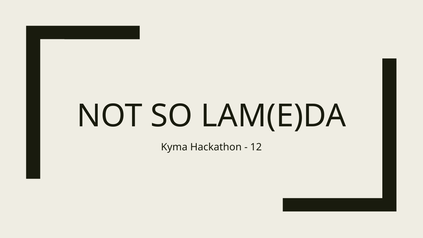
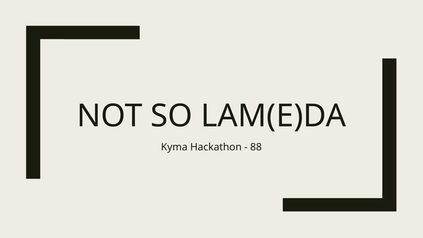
12: 12 -> 88 (256, 147)
